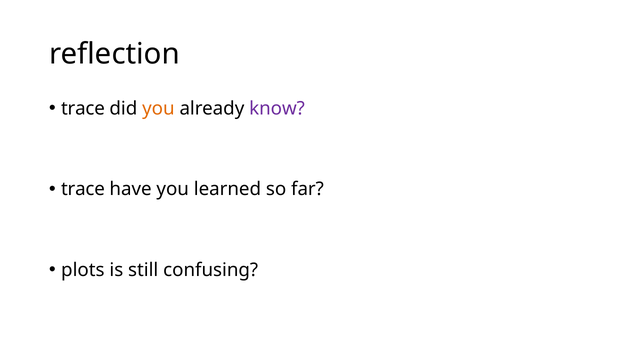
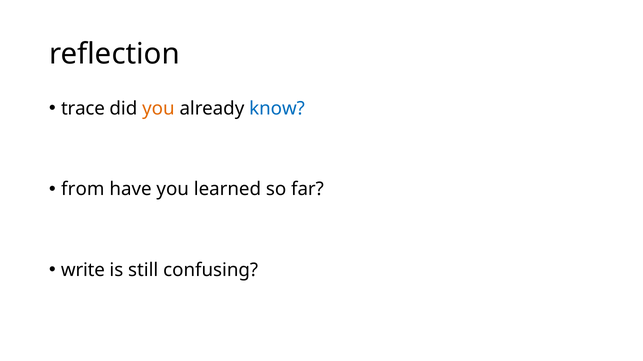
know colour: purple -> blue (277, 109)
trace: trace -> from (83, 190)
plots: plots -> write (83, 270)
